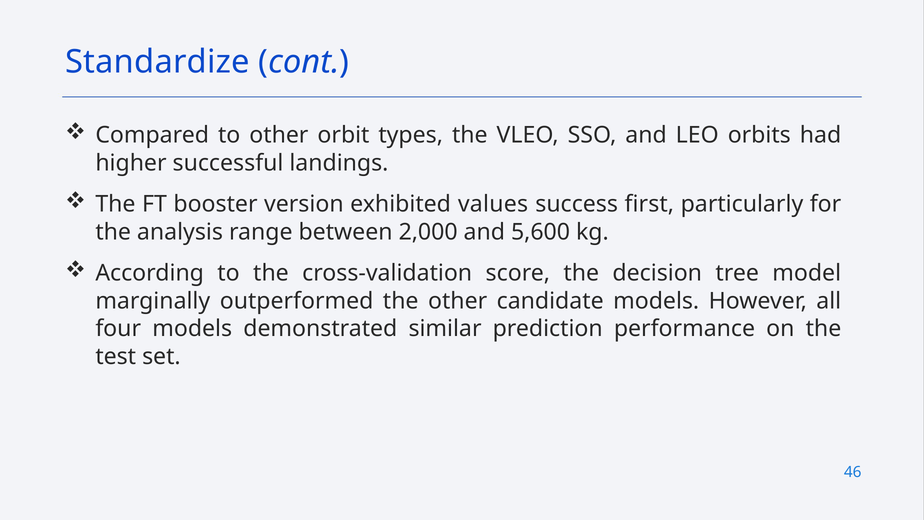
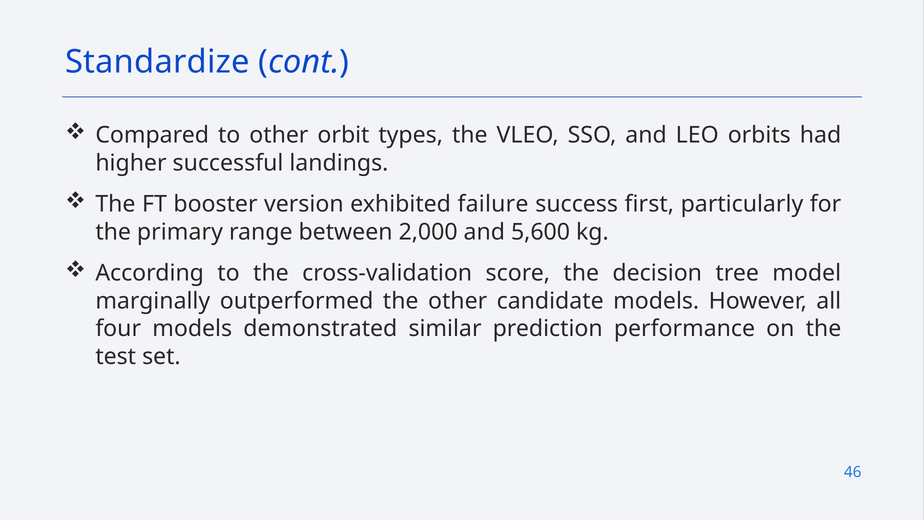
values: values -> failure (493, 204)
analysis: analysis -> primary (180, 232)
